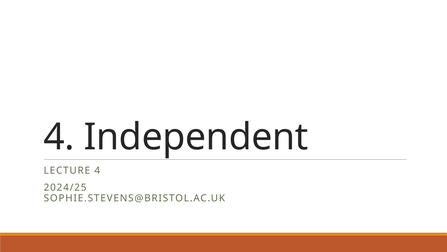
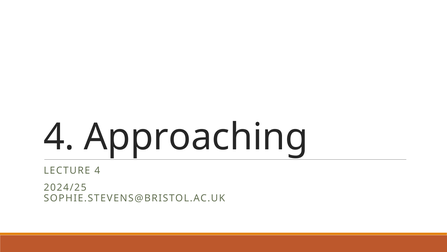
Independent: Independent -> Approaching (196, 137)
